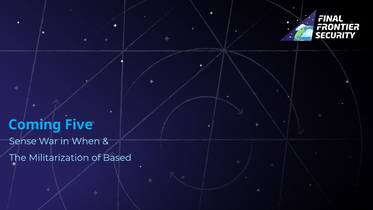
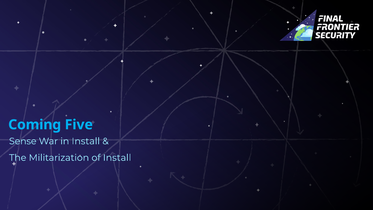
in When: When -> Install (86, 141)
of Based: Based -> Install (117, 158)
